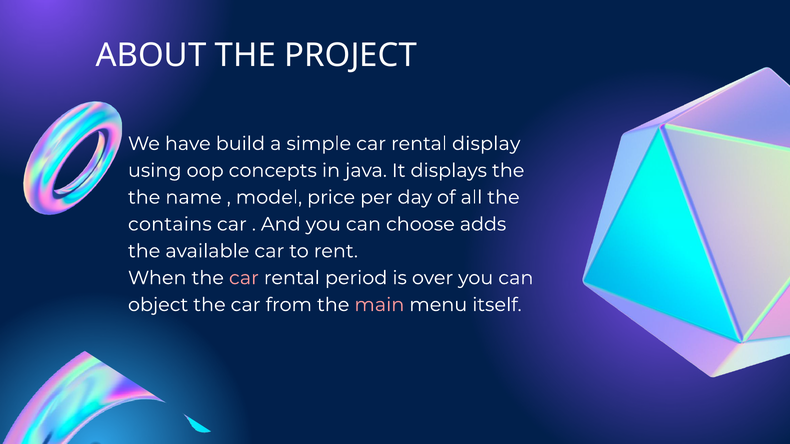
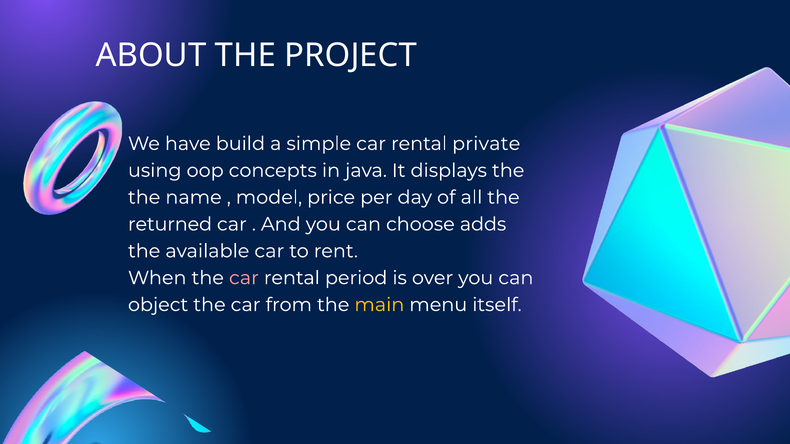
display: display -> private (486, 144)
contains: contains -> returned (170, 224)
main colour: pink -> yellow (379, 305)
